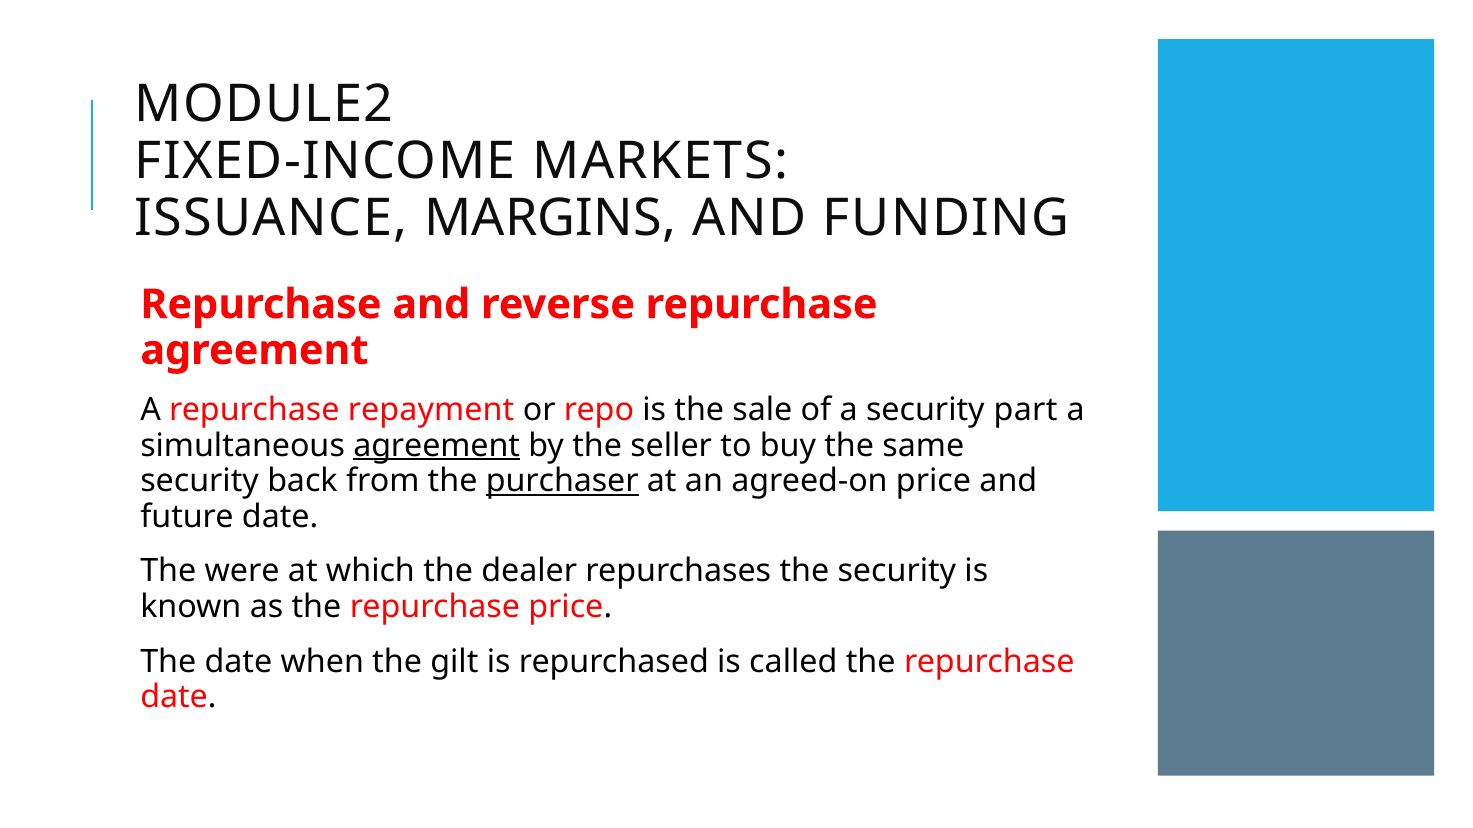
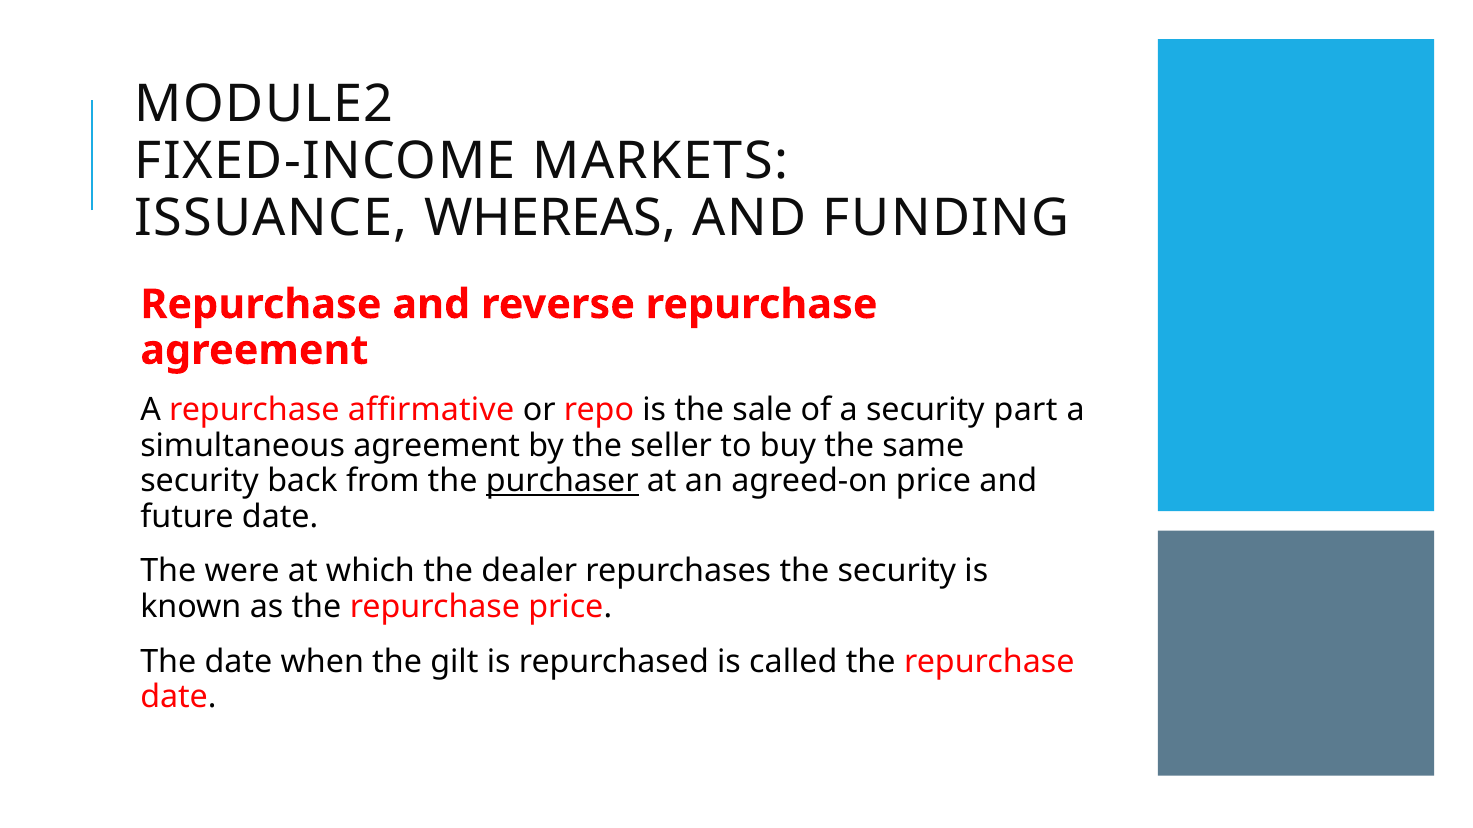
MARGINS: MARGINS -> WHEREAS (550, 218)
repayment: repayment -> affirmative (431, 410)
agreement underline: present -> none (437, 446)
